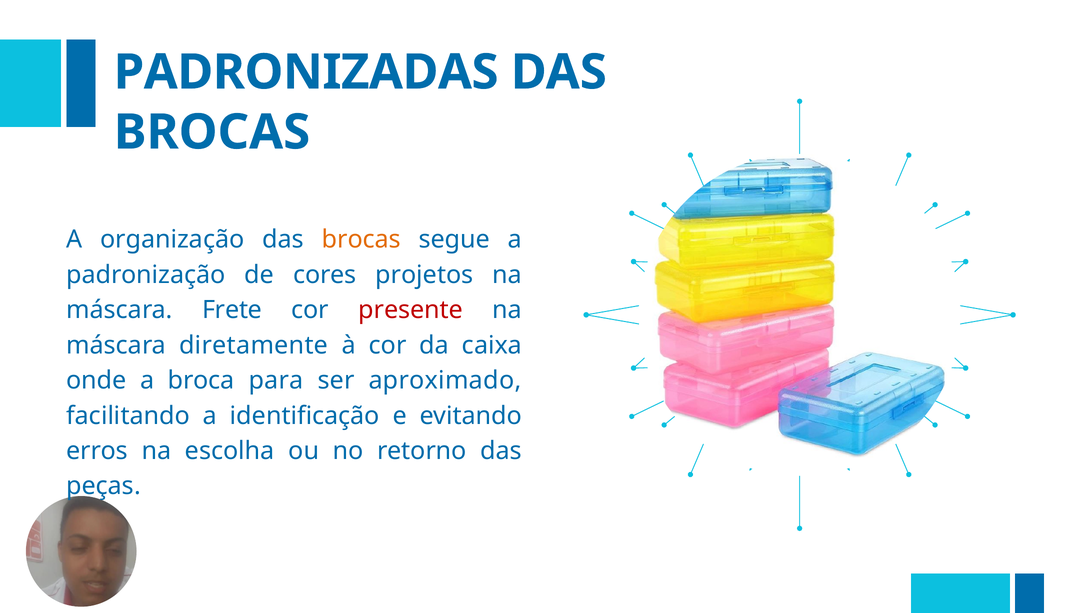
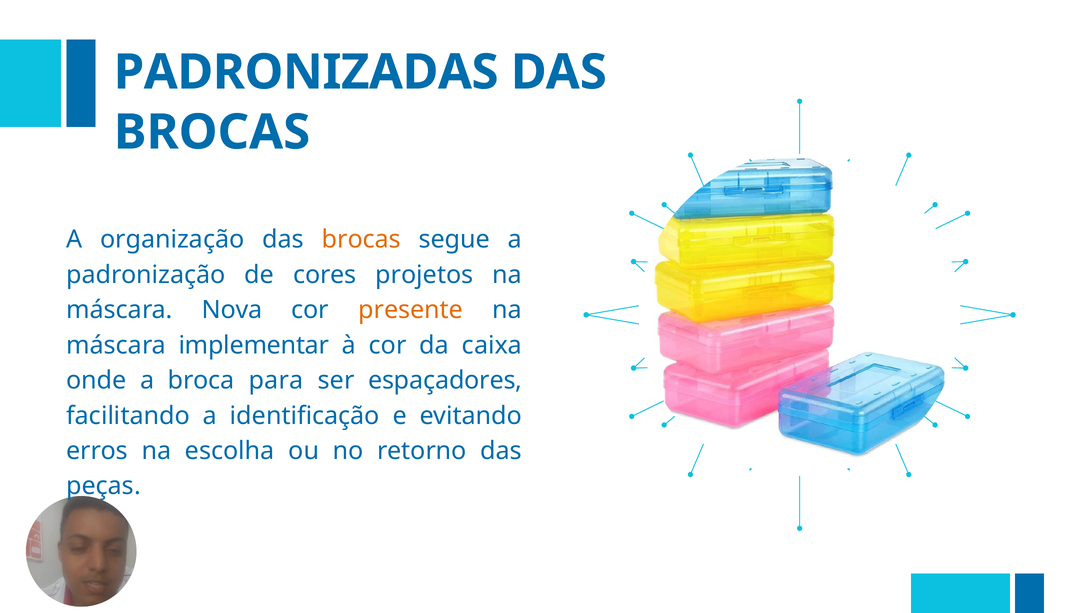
Frete: Frete -> Nova (232, 310)
presente colour: red -> orange (411, 310)
diretamente: diretamente -> implementar (254, 345)
aproximado: aproximado -> espaçadores (445, 380)
